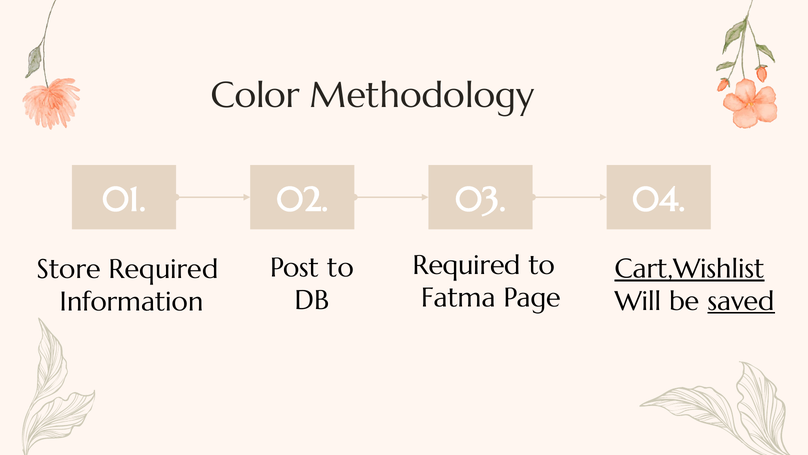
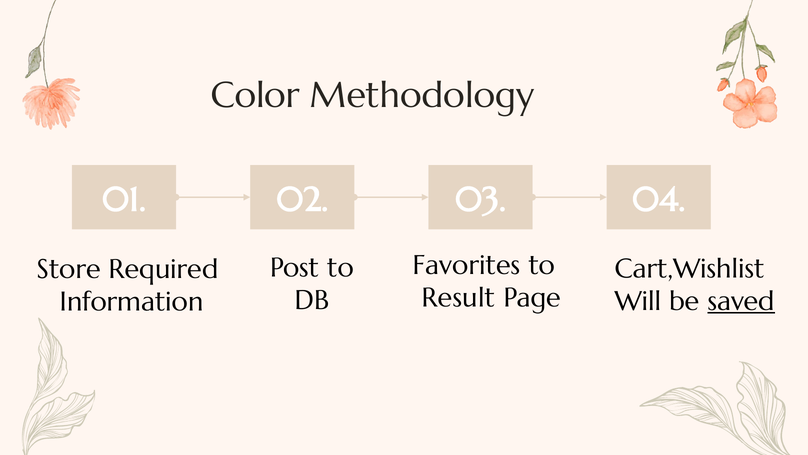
Required: Required -> Favorites (467, 265)
Cart,Wishlist underline: present -> none (690, 269)
Fatma: Fatma -> Result (458, 298)
